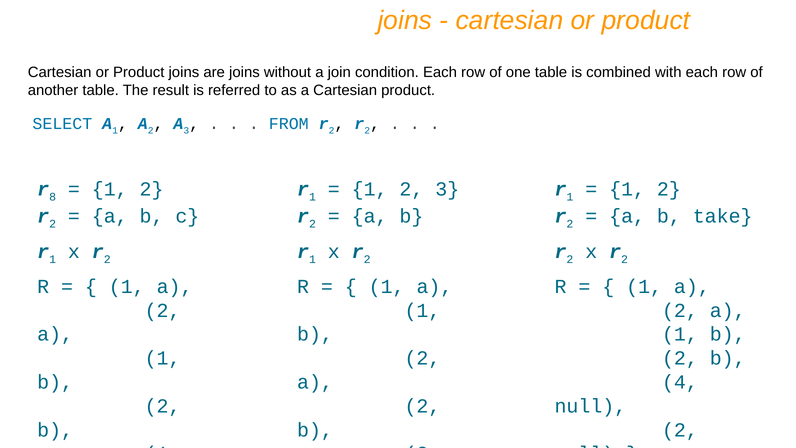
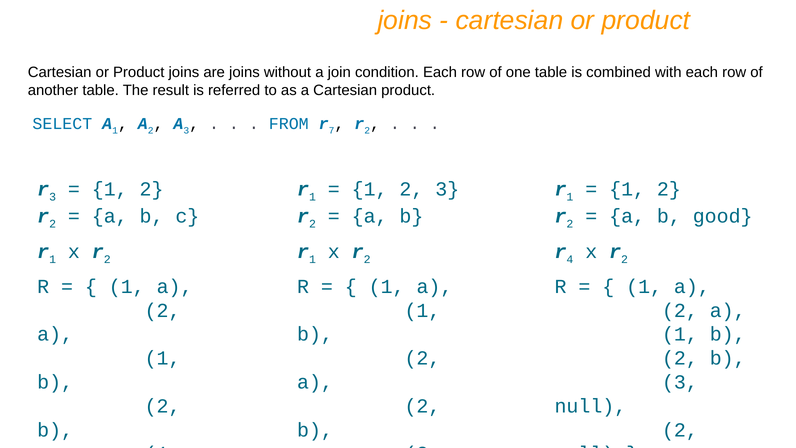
FROM r 2: 2 -> 7 (332, 130)
r 8: 8 -> 3 (53, 197)
take: take -> good (723, 216)
2: 2 -> 4 (570, 259)
4: 4 -> 3 (680, 382)
